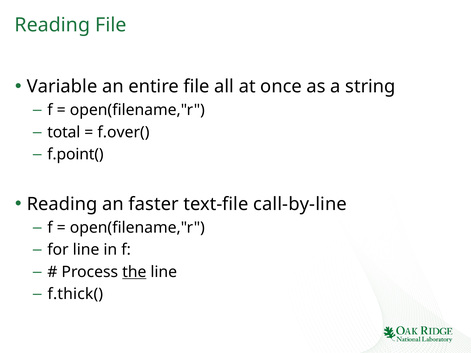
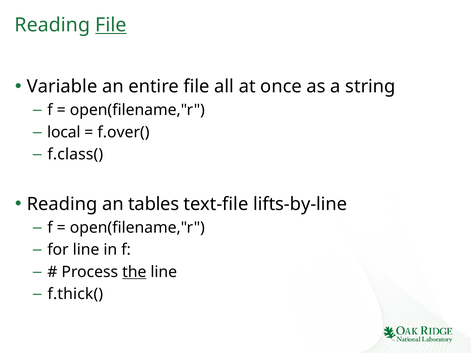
File underline: none -> present (111, 25)
total: total -> local (64, 132)
f.point(: f.point( -> f.class( (75, 154)
faster: faster -> tables (154, 204)
call-by-line: call-by-line -> lifts-by-line (300, 204)
